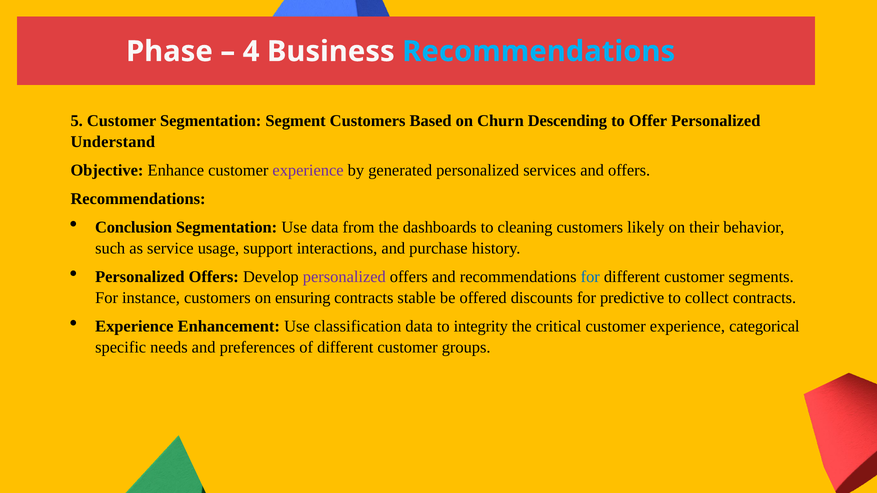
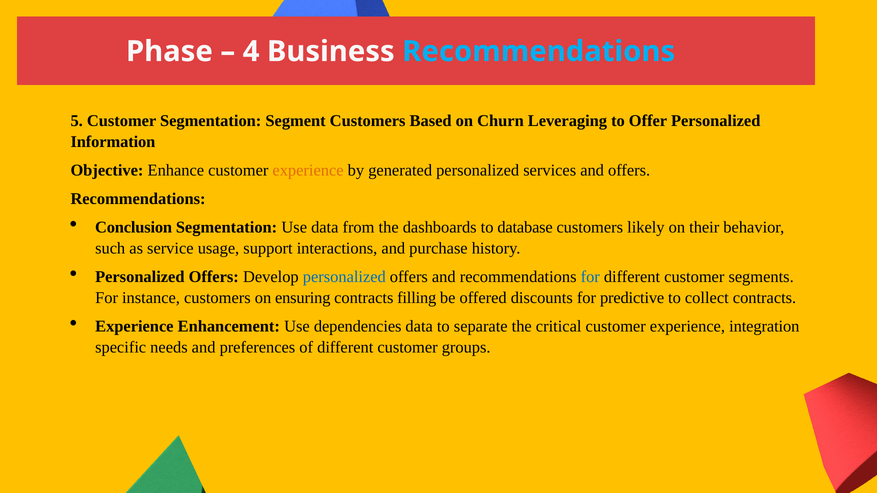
Descending: Descending -> Leveraging (567, 121)
Understand: Understand -> Information (113, 142)
experience colour: purple -> orange (308, 171)
cleaning: cleaning -> database (525, 227)
personalized colour: purple -> blue (344, 277)
stable: stable -> filling (417, 298)
classification: classification -> dependencies (358, 326)
integrity: integrity -> separate (481, 326)
categorical: categorical -> integration (764, 326)
